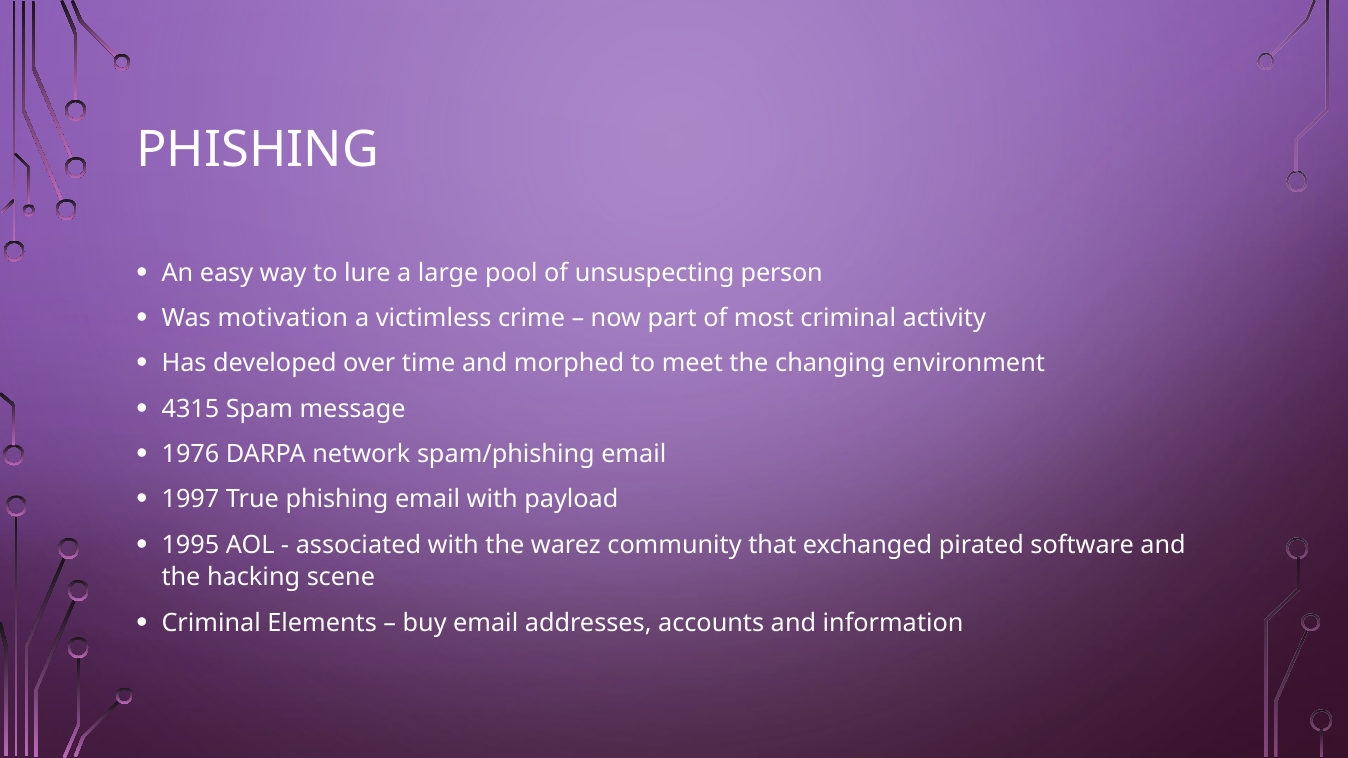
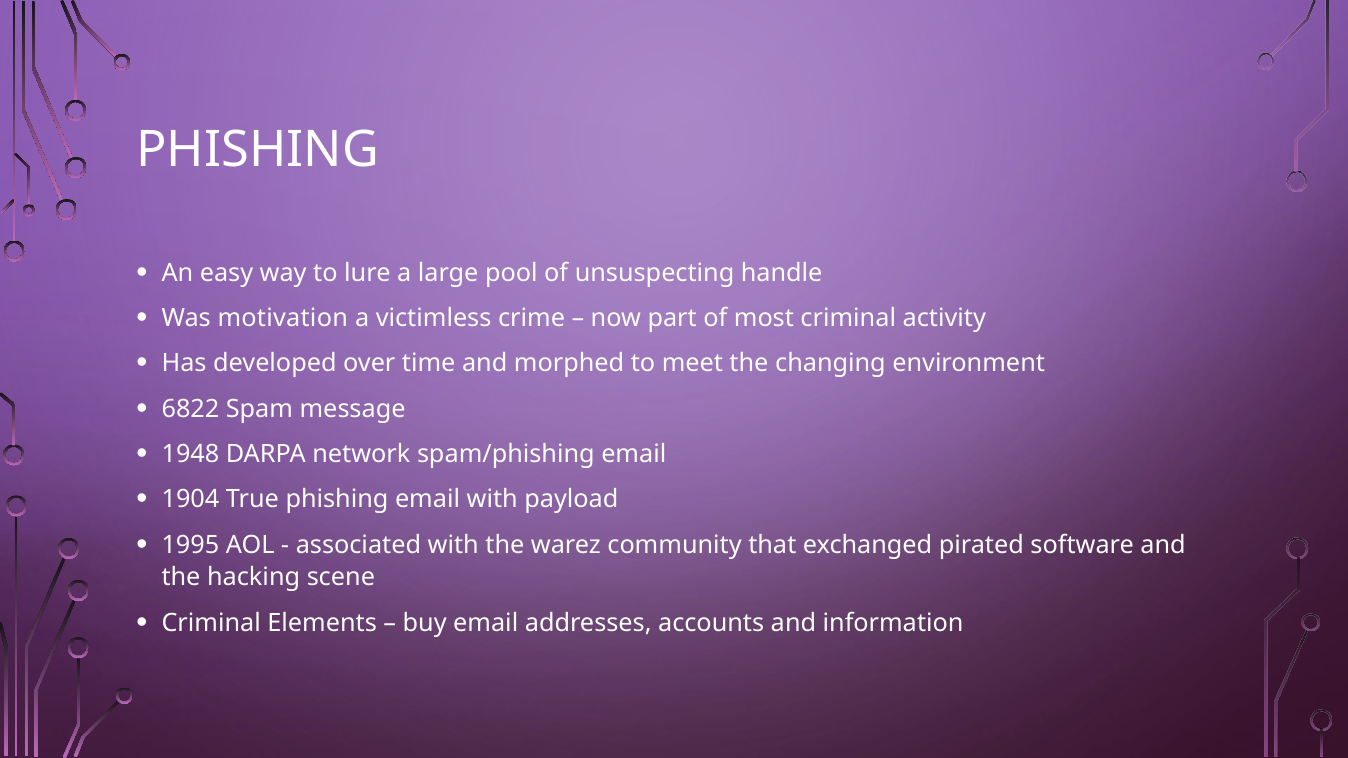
person: person -> handle (782, 273)
4315: 4315 -> 6822 (190, 409)
1976: 1976 -> 1948 (190, 454)
1997: 1997 -> 1904 (190, 500)
